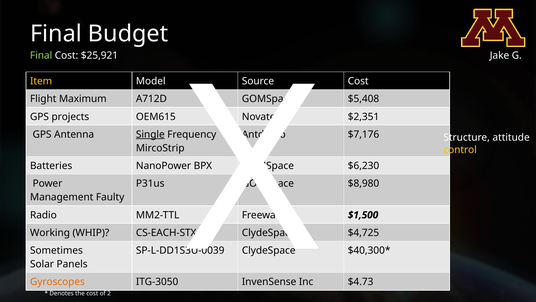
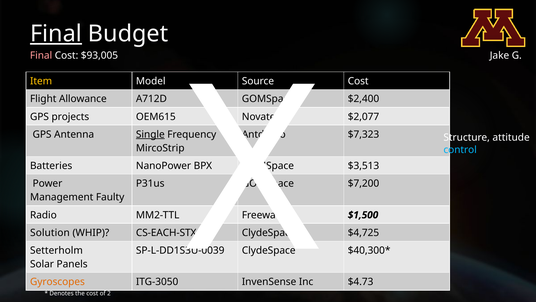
Final underline: none -> present (56, 34)
Final colour: light green -> pink (41, 55)
$25,921: $25,921 -> $93,005 (99, 55)
Maximum: Maximum -> Allowance (83, 99)
$5,408: $5,408 -> $2,400 (363, 99)
$2,351: $2,351 -> $2,077 (363, 117)
$7,176: $7,176 -> $7,323 (363, 134)
control colour: yellow -> light blue (460, 150)
$6,230: $6,230 -> $3,513 (363, 166)
$8,980: $8,980 -> $7,200 (363, 183)
Working: Working -> Solution (50, 232)
Sometimes: Sometimes -> Setterholm (56, 250)
